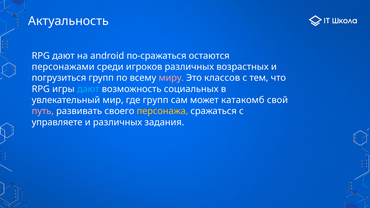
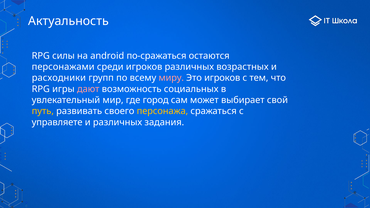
RPG дают: дают -> силы (63, 56)
погрузиться: погрузиться -> расходники (59, 78)
Это классов: классов -> игроков (222, 78)
дают colour: light blue -> pink (88, 89)
где групп: групп -> город (156, 100)
катакомб: катакомб -> выбирает (243, 100)
путь colour: pink -> yellow (43, 111)
